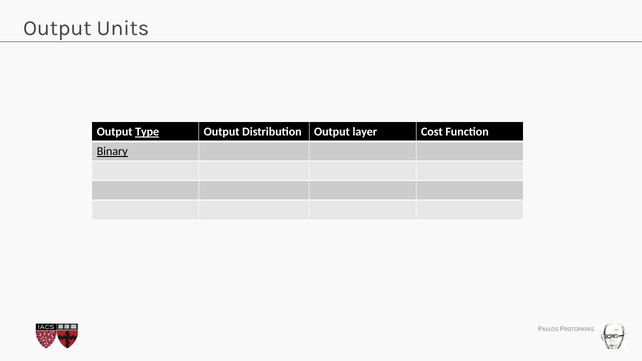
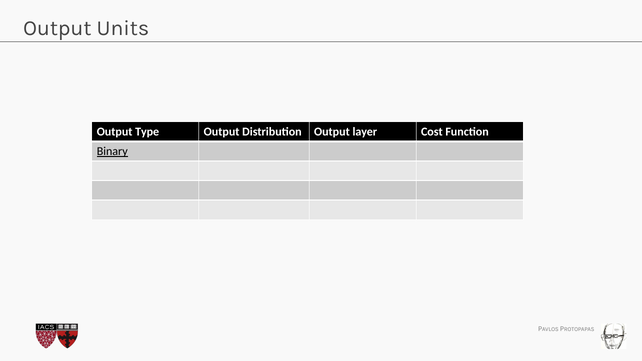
Type underline: present -> none (147, 132)
